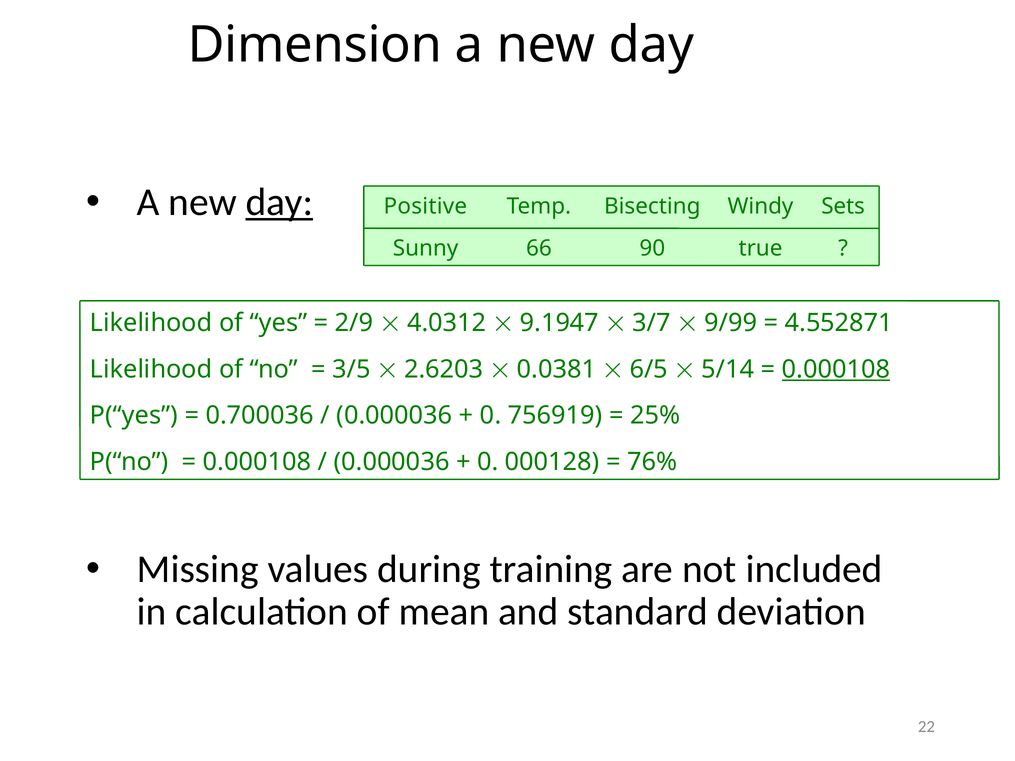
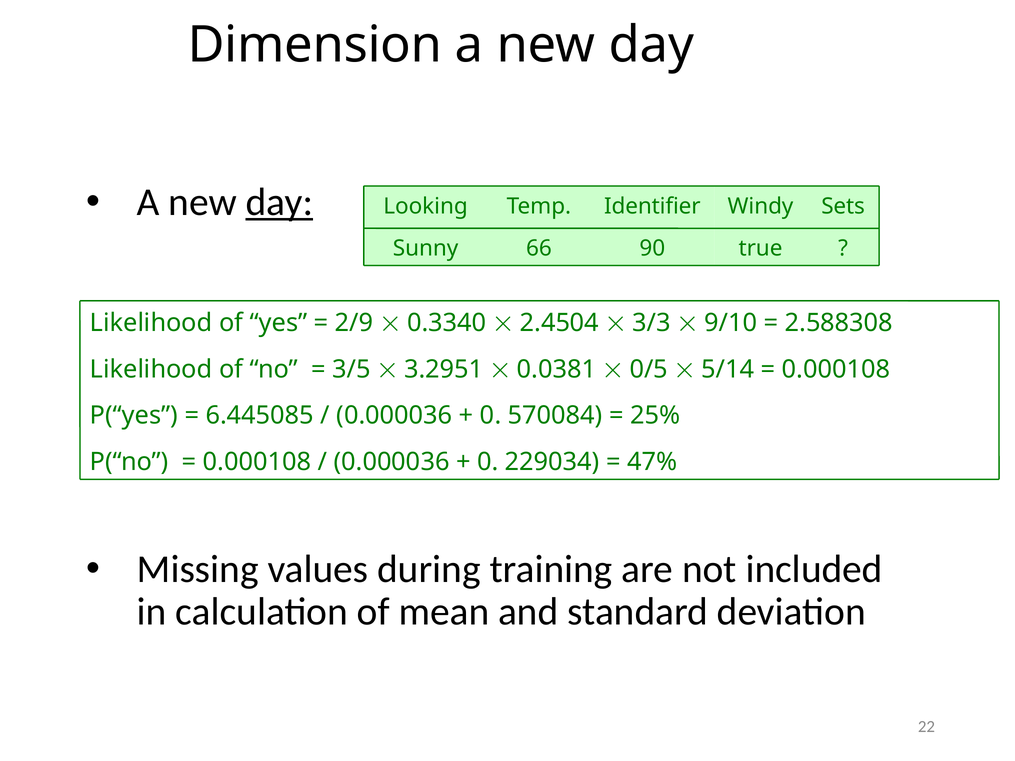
Positive: Positive -> Looking (426, 206)
Bisecting: Bisecting -> Identifier (652, 206)
4.0312: 4.0312 -> 0.3340 (447, 323)
9.1947: 9.1947 -> 2.4504 (559, 323)
3/7: 3/7 -> 3/3 (652, 323)
9/99: 9/99 -> 9/10 (731, 323)
4.552871: 4.552871 -> 2.588308 (839, 323)
2.6203: 2.6203 -> 3.2951 (444, 369)
6/5: 6/5 -> 0/5 (649, 369)
0.000108 underline: present -> none (836, 369)
0.700036: 0.700036 -> 6.445085 (260, 416)
756919: 756919 -> 570084 (555, 416)
000128: 000128 -> 229034 (552, 462)
76%: 76% -> 47% (652, 462)
